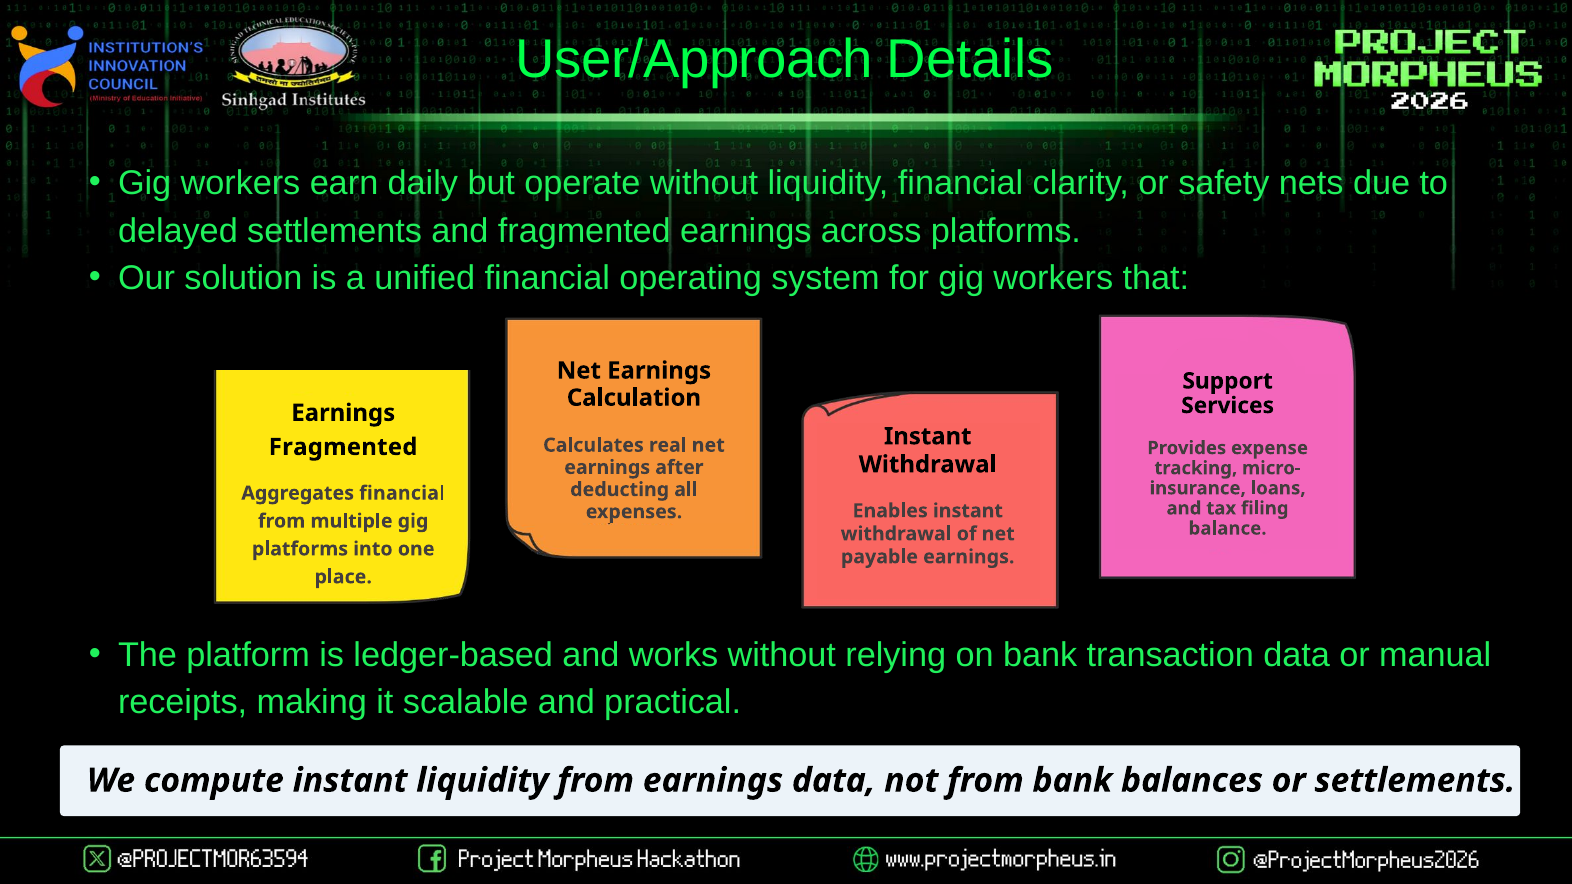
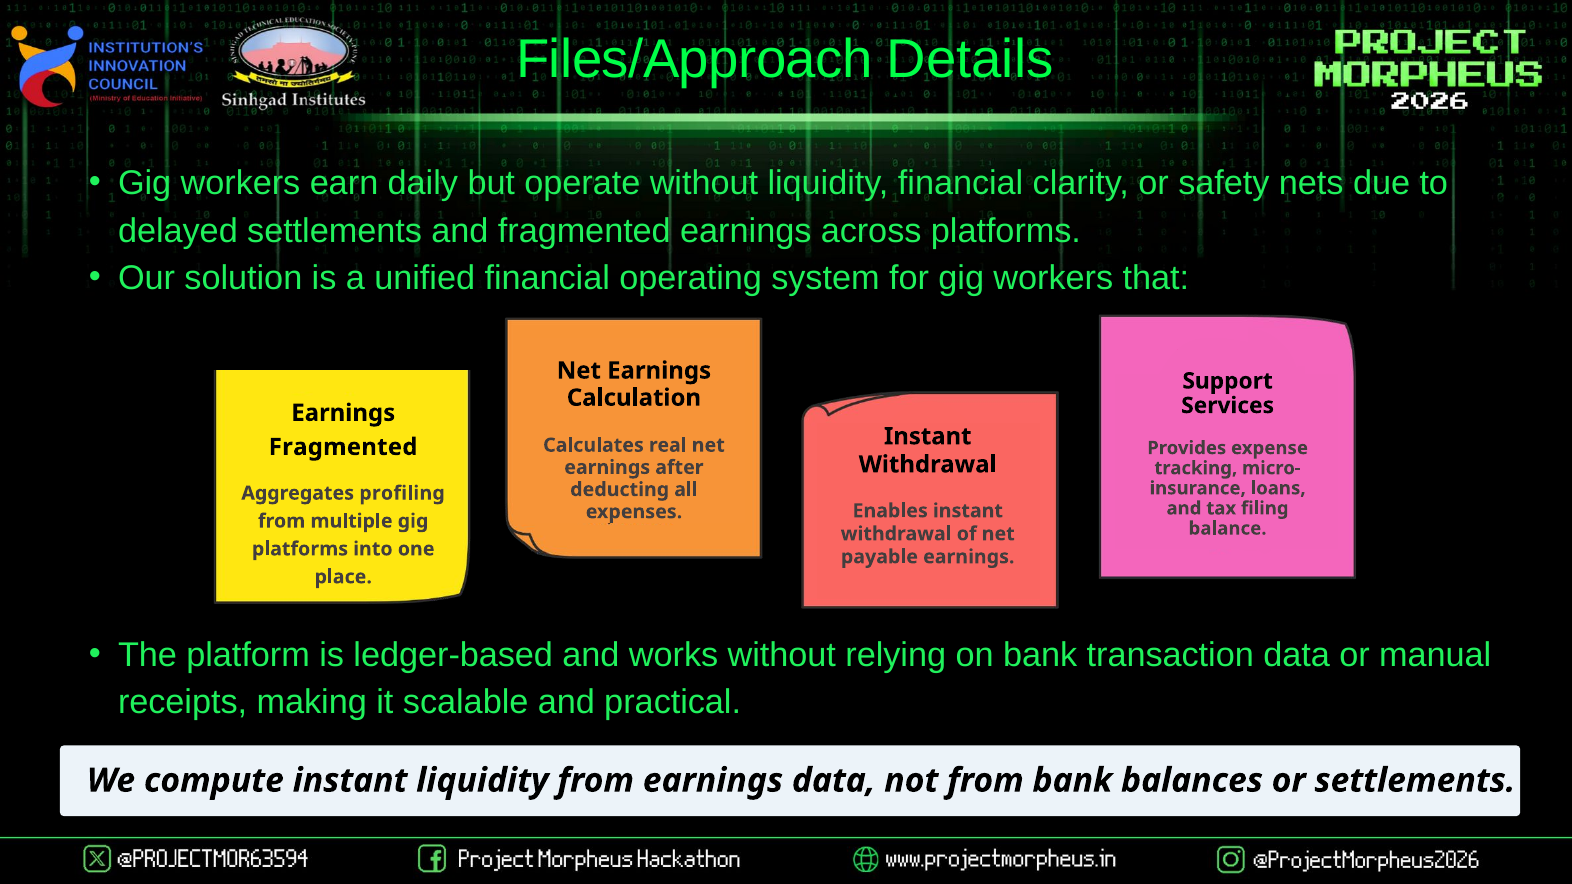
User/Approach: User/Approach -> Files/Approach (694, 60)
Aggregates financial: financial -> profiling (402, 493)
